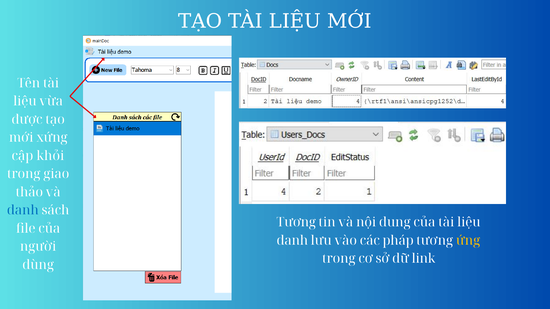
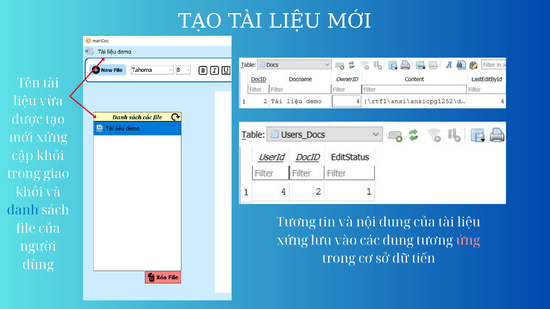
thảo: thảo -> khỏi (29, 192)
danh: danh -> xứng (292, 241)
các pháp: pháp -> dung (398, 241)
ứng colour: yellow -> pink (468, 241)
link: link -> tiến (424, 259)
